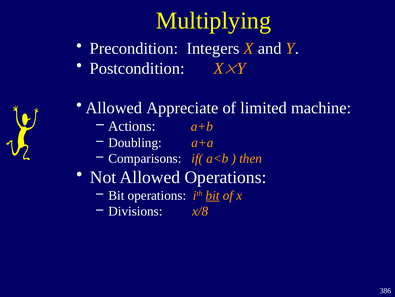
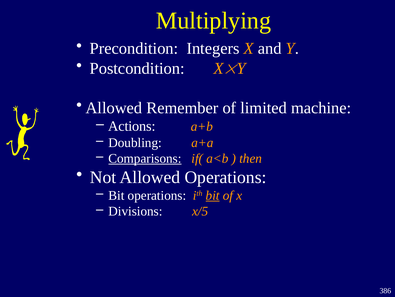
Appreciate: Appreciate -> Remember (182, 108)
Comparisons underline: none -> present (145, 158)
x/8: x/8 -> x/5 (200, 211)
